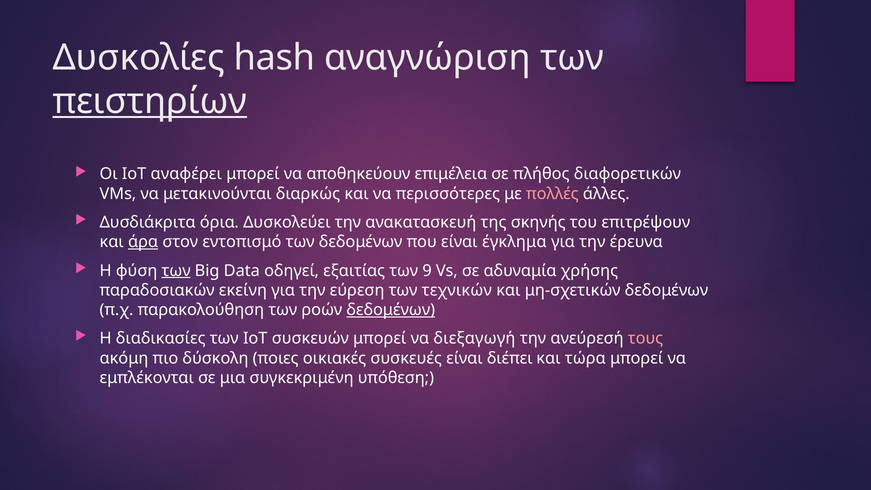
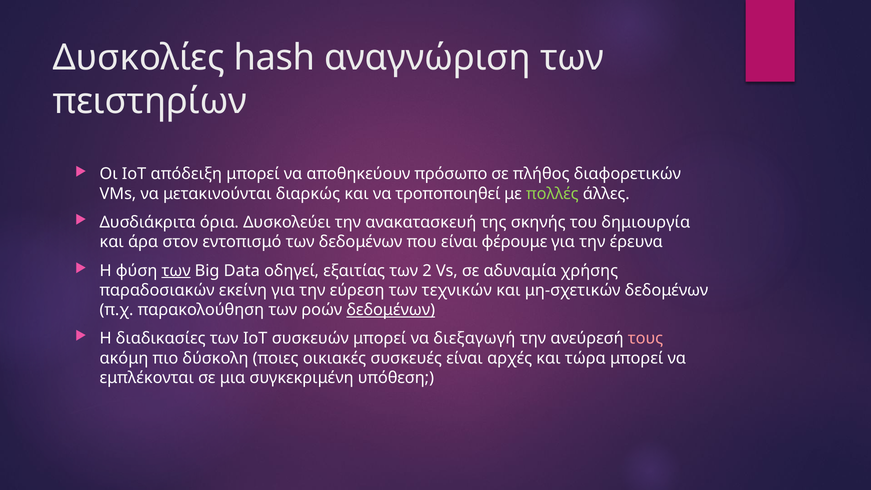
πειστηρίων underline: present -> none (150, 101)
αναφέρει: αναφέρει -> απόδειξη (186, 174)
επιμέλεια: επιμέλεια -> πρόσωπο (451, 174)
περισσότερες: περισσότερες -> τροποποιηθεί (448, 194)
πολλές colour: pink -> light green (552, 194)
επιτρέψουν: επιτρέψουν -> δημιουργία (646, 222)
άρα underline: present -> none (143, 242)
έγκλημα: έγκλημα -> φέρουμε (515, 242)
9: 9 -> 2 (427, 271)
διέπει: διέπει -> αρχές (510, 358)
